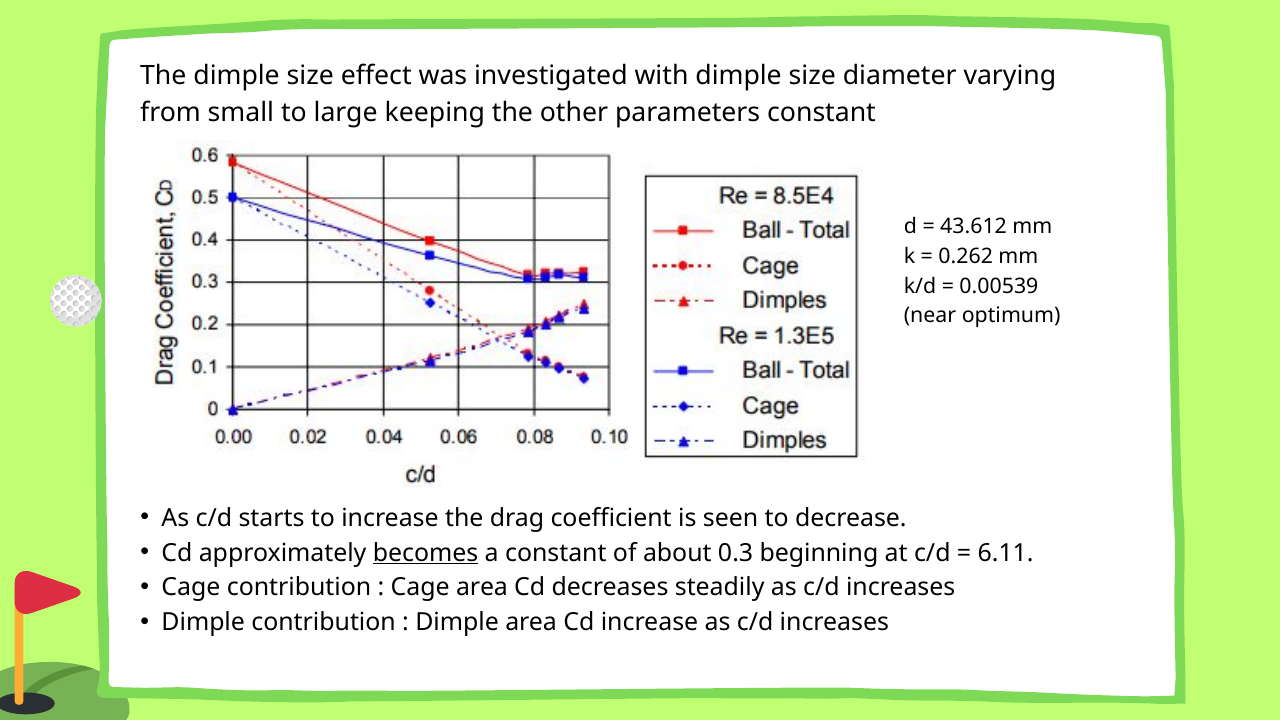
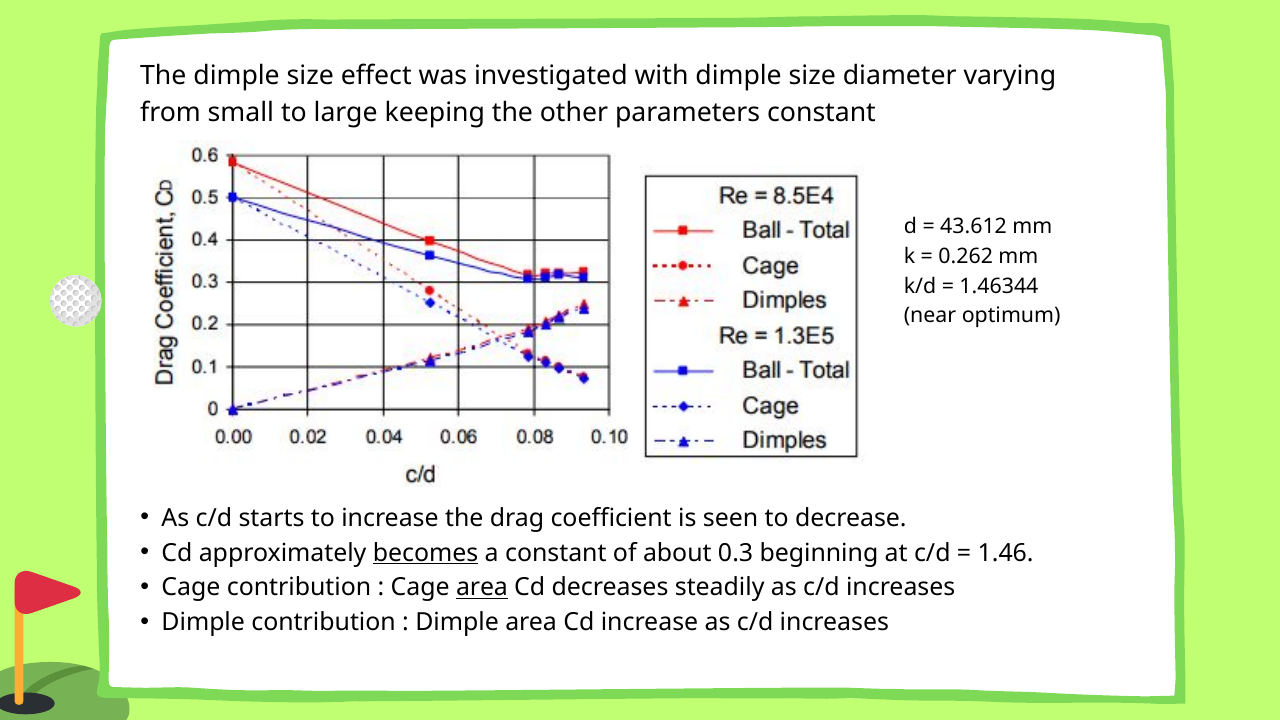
0.00539: 0.00539 -> 1.46344 (999, 286)
6.11: 6.11 -> 1.46 (1006, 553)
area underline: none -> present (482, 588)
